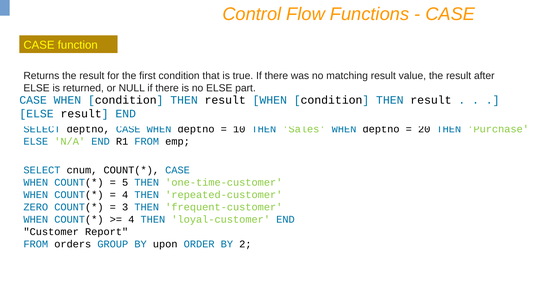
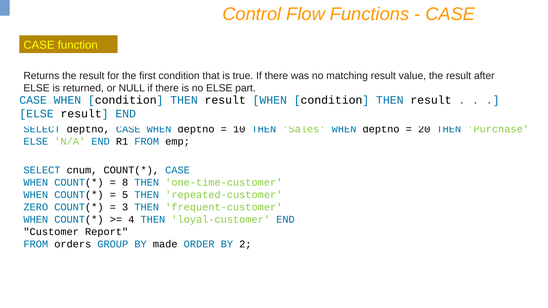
5: 5 -> 8 (125, 183)
4: 4 -> 5 (125, 195)
upon: upon -> made (165, 244)
